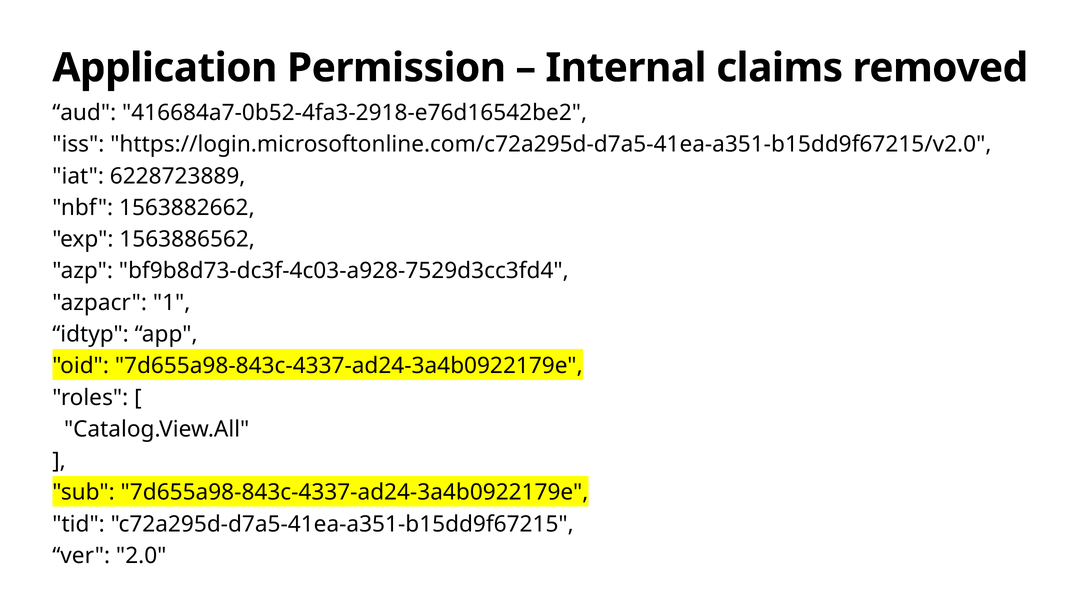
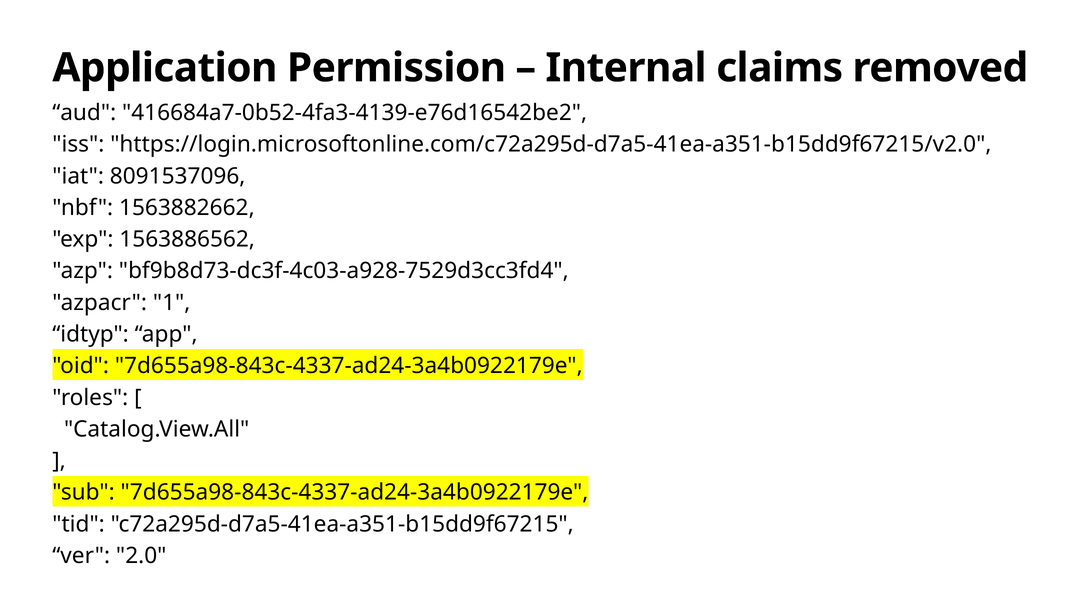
416684a7-0b52-4fa3-2918-e76d16542be2: 416684a7-0b52-4fa3-2918-e76d16542be2 -> 416684a7-0b52-4fa3-4139-e76d16542be2 (355, 113)
6228723889: 6228723889 -> 8091537096 (178, 176)
